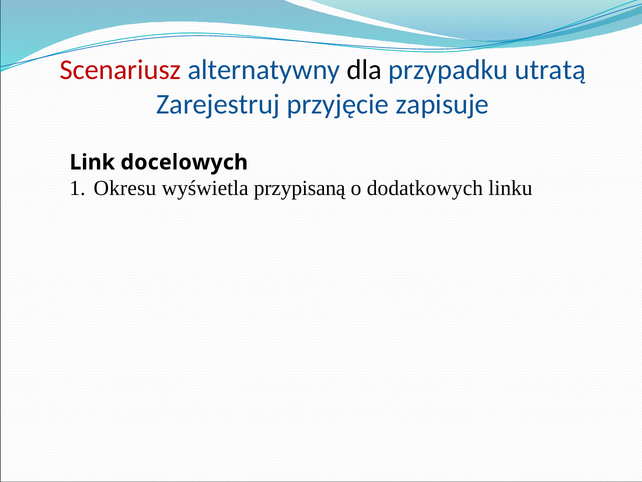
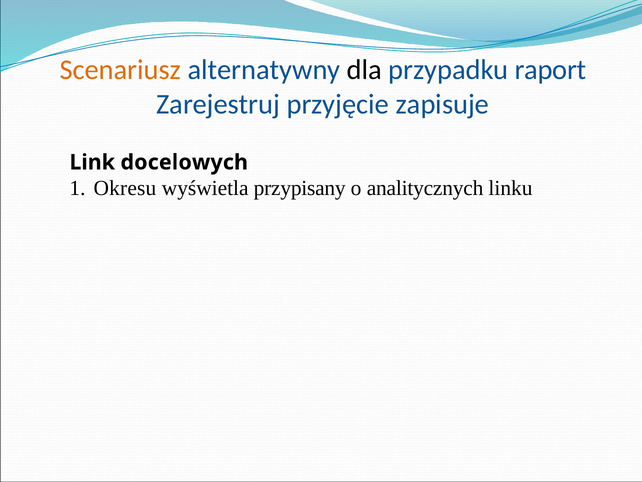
Scenariusz colour: red -> orange (120, 70)
utratą: utratą -> raport (550, 70)
przypisaną: przypisaną -> przypisany (300, 188)
dodatkowych: dodatkowych -> analitycznych (425, 188)
